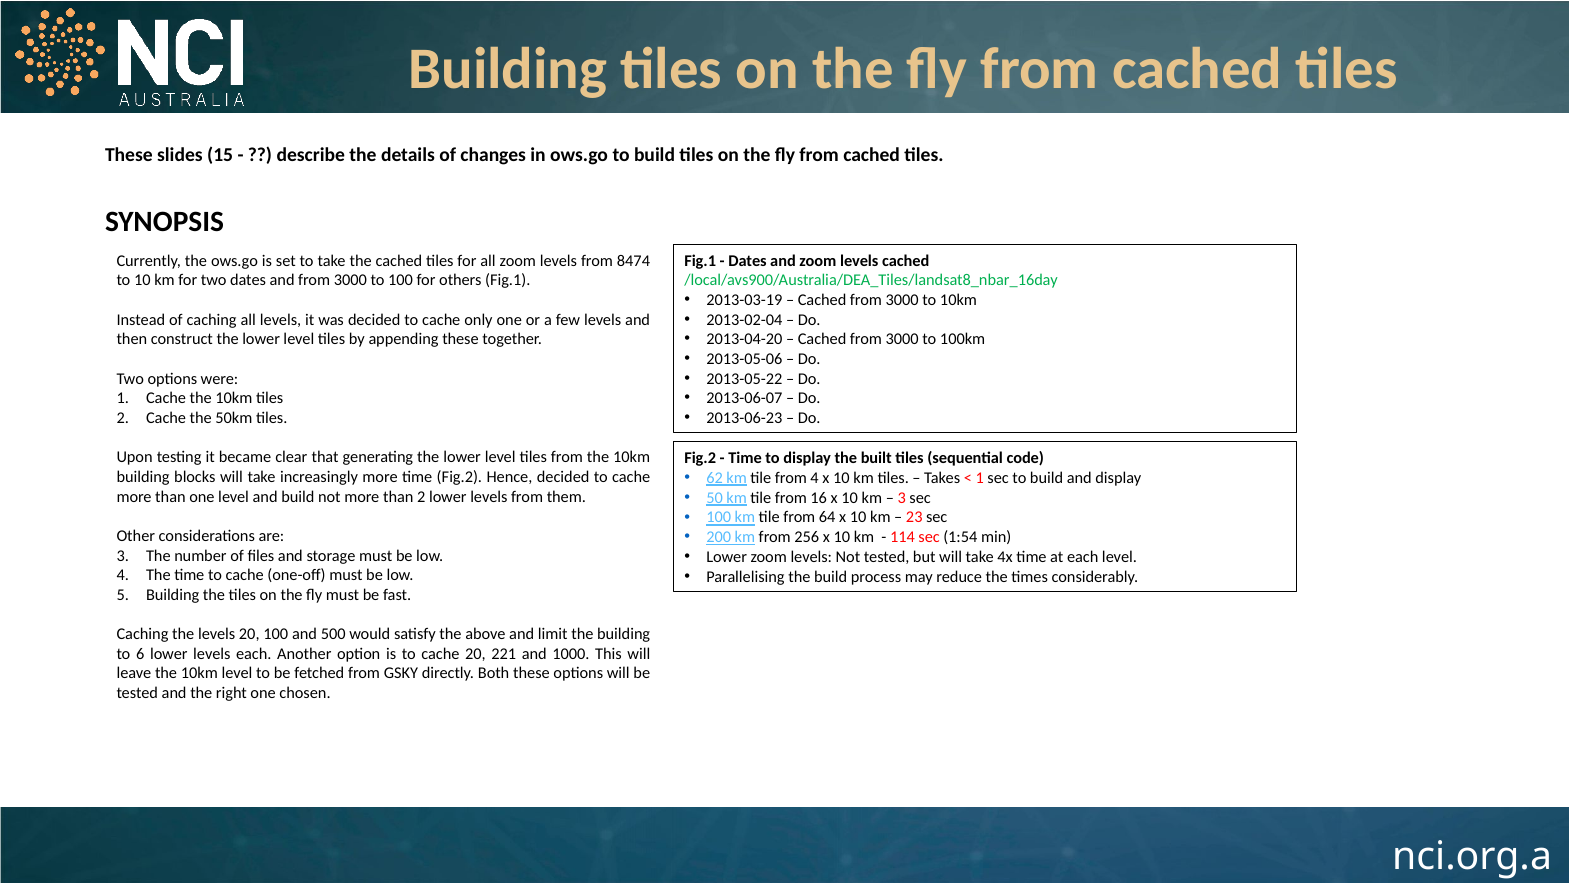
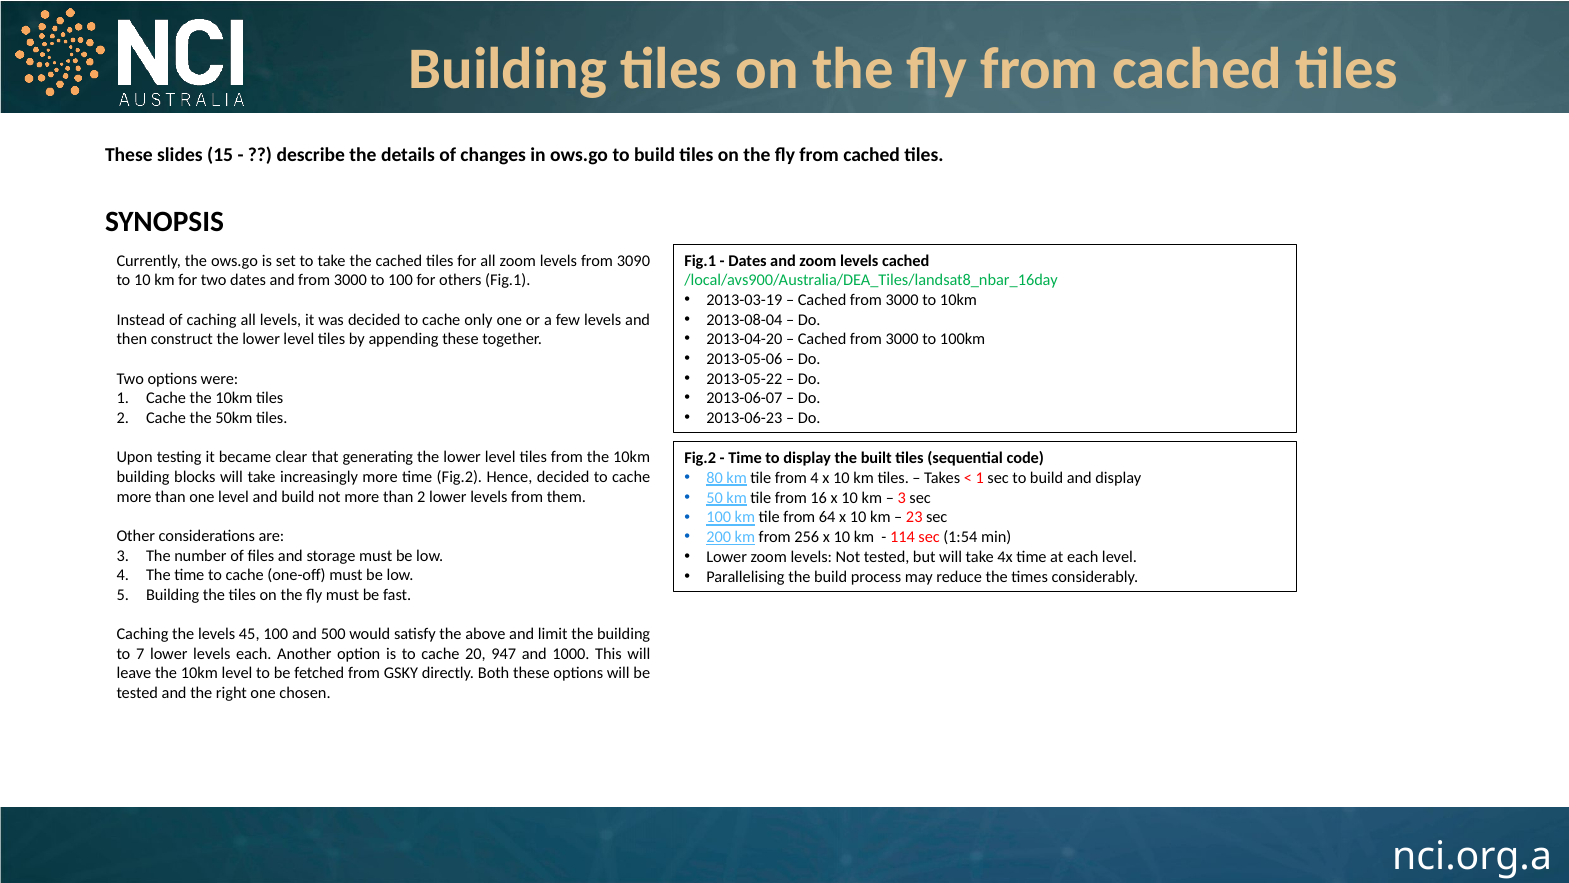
8474: 8474 -> 3090 (633, 261)
2013-02-04: 2013-02-04 -> 2013-08-04 (744, 320)
62: 62 -> 80 (715, 478)
levels 20: 20 -> 45 (249, 634)
6: 6 -> 7 (140, 654)
221: 221 -> 947 (504, 654)
